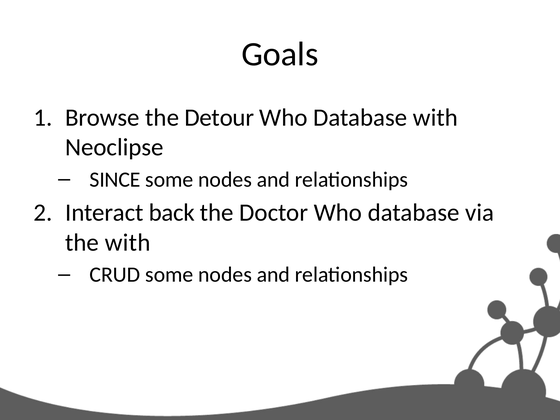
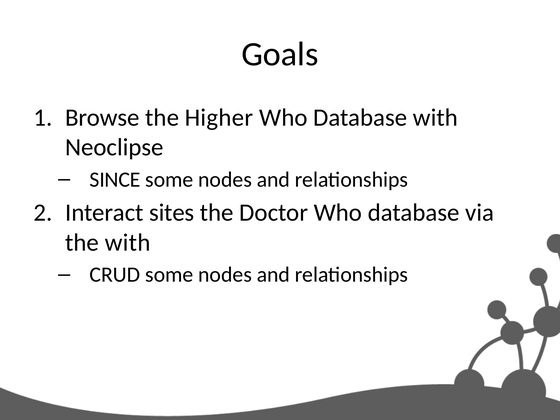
Detour: Detour -> Higher (219, 117)
back: back -> sites (172, 213)
